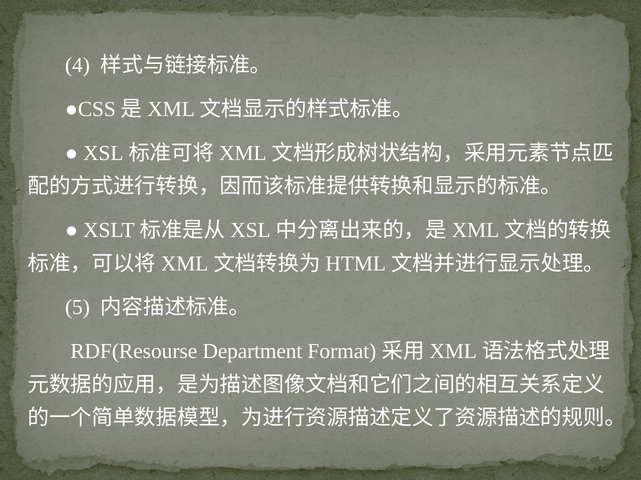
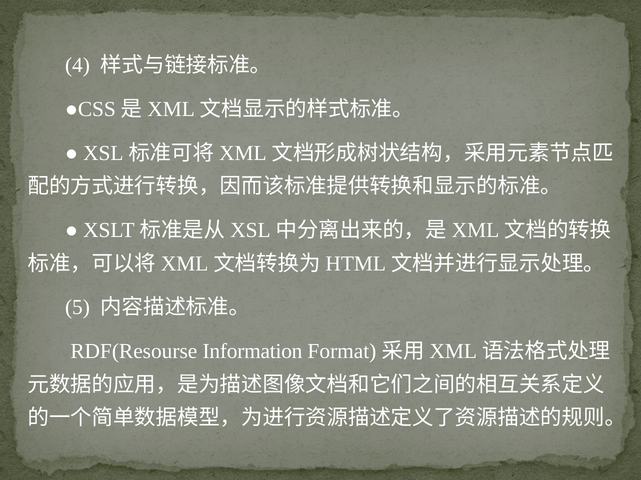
Department: Department -> Information (252, 352)
